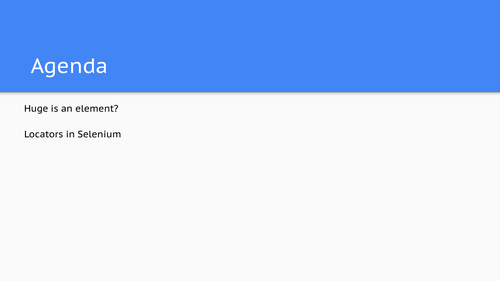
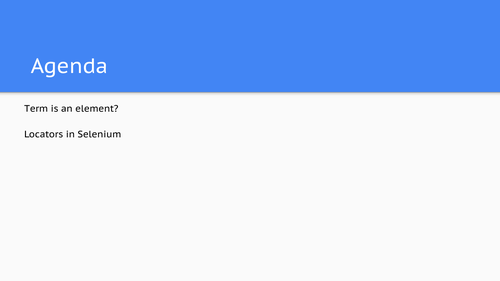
Huge: Huge -> Term (36, 109)
